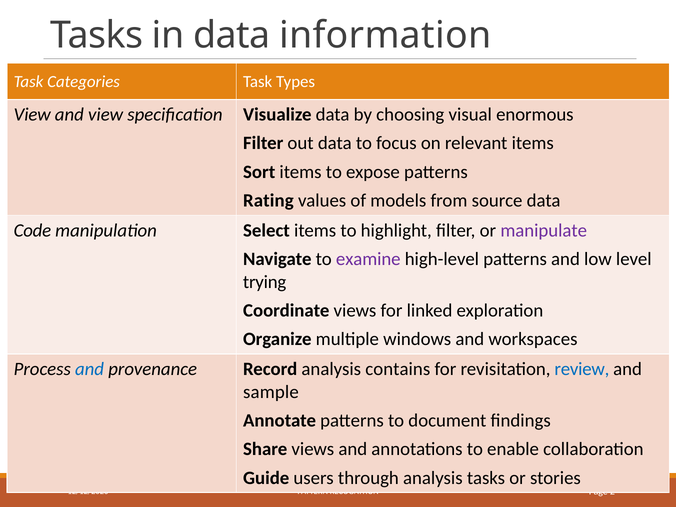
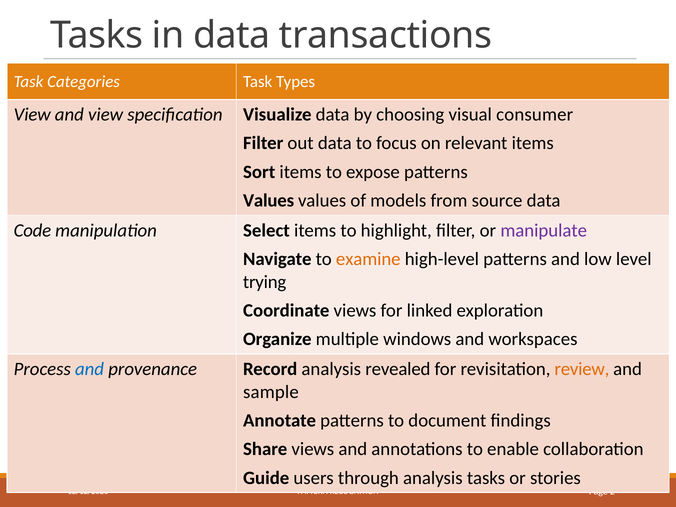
information: information -> transactions (386, 35)
enormous: enormous -> consumer (535, 115)
Rating: Rating -> Values (269, 201)
examine colour: purple -> orange (368, 259)
contains: contains -> revealed (398, 369)
review colour: blue -> orange (582, 369)
